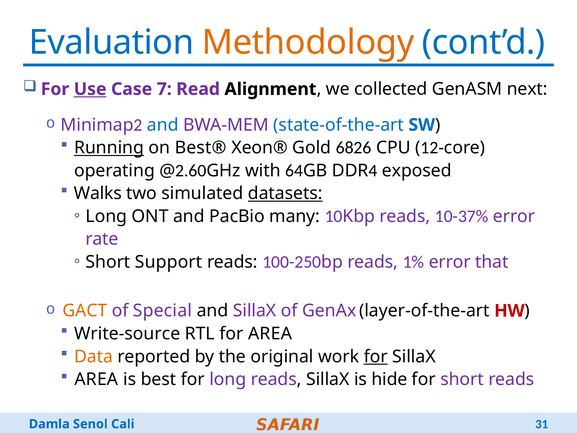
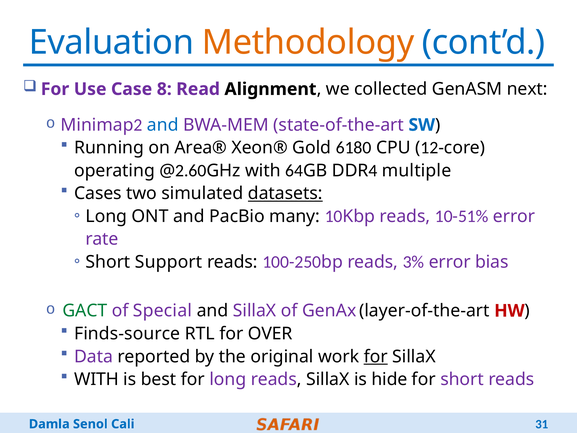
Use underline: present -> none (90, 89)
7: 7 -> 8 (164, 89)
state-of-the-art colour: blue -> purple (339, 125)
Running underline: present -> none (109, 148)
Best®: Best® -> Area® (201, 148)
6826: 6826 -> 6180 (354, 148)
exposed: exposed -> multiple (417, 171)
Walks: Walks -> Cases (98, 193)
10-37%: 10-37% -> 10-51% (462, 216)
1%: 1% -> 3% (413, 262)
that: that -> bias (492, 262)
GACT colour: orange -> green (85, 311)
Write-source: Write-source -> Finds-source (127, 333)
for AREA: AREA -> OVER (270, 333)
Data colour: orange -> purple (94, 356)
AREA: AREA -> WITH (97, 379)
